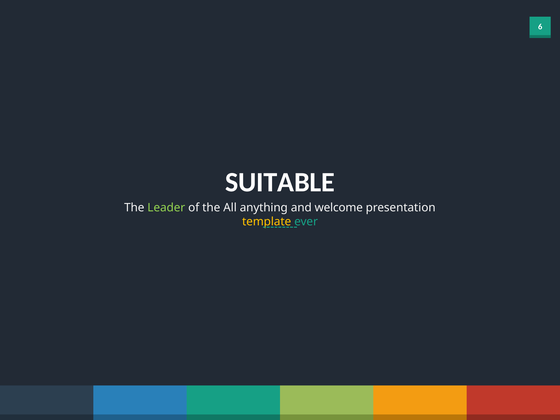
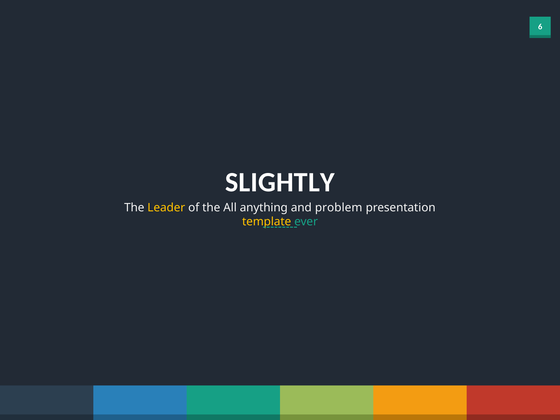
SUITABLE: SUITABLE -> SLIGHTLY (280, 182)
Leader colour: light green -> yellow (166, 208)
welcome: welcome -> problem (339, 208)
